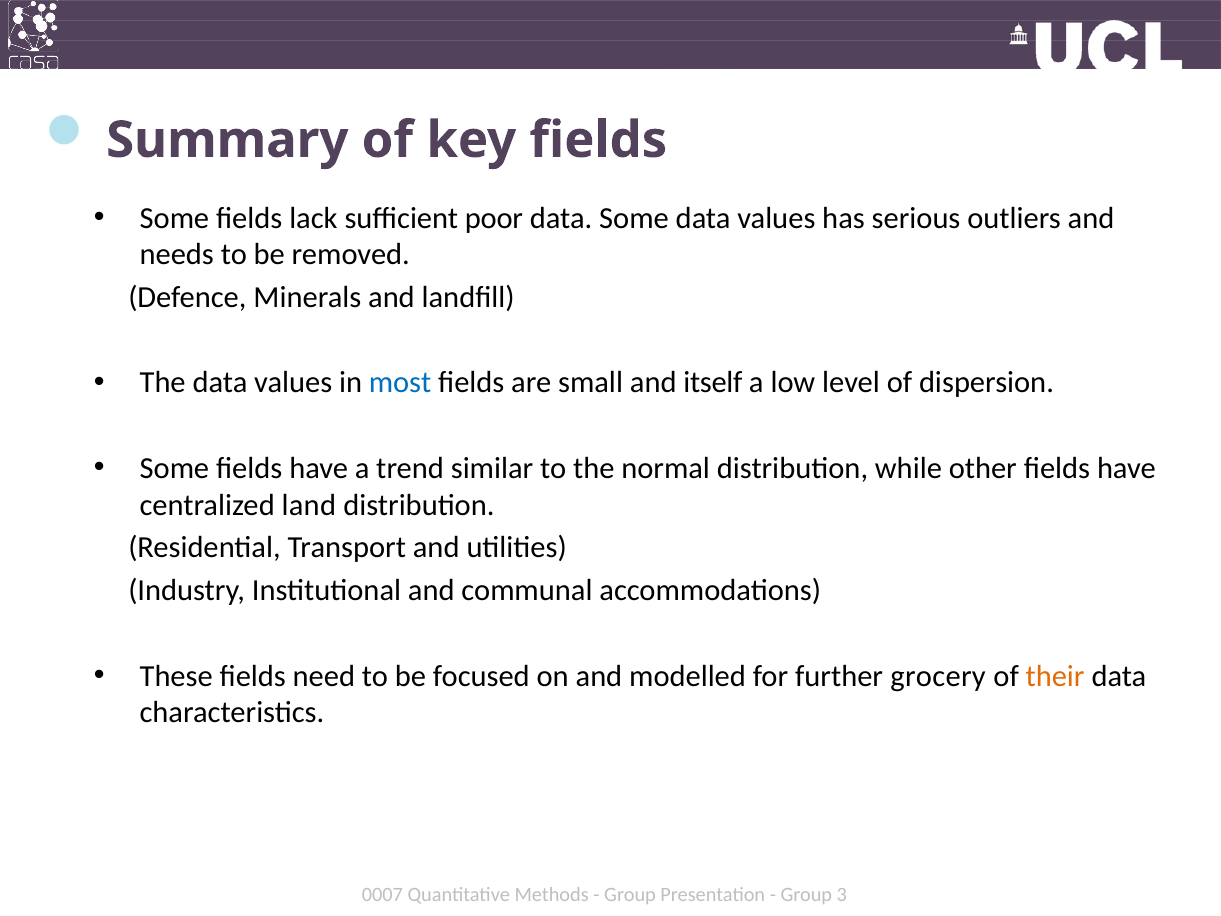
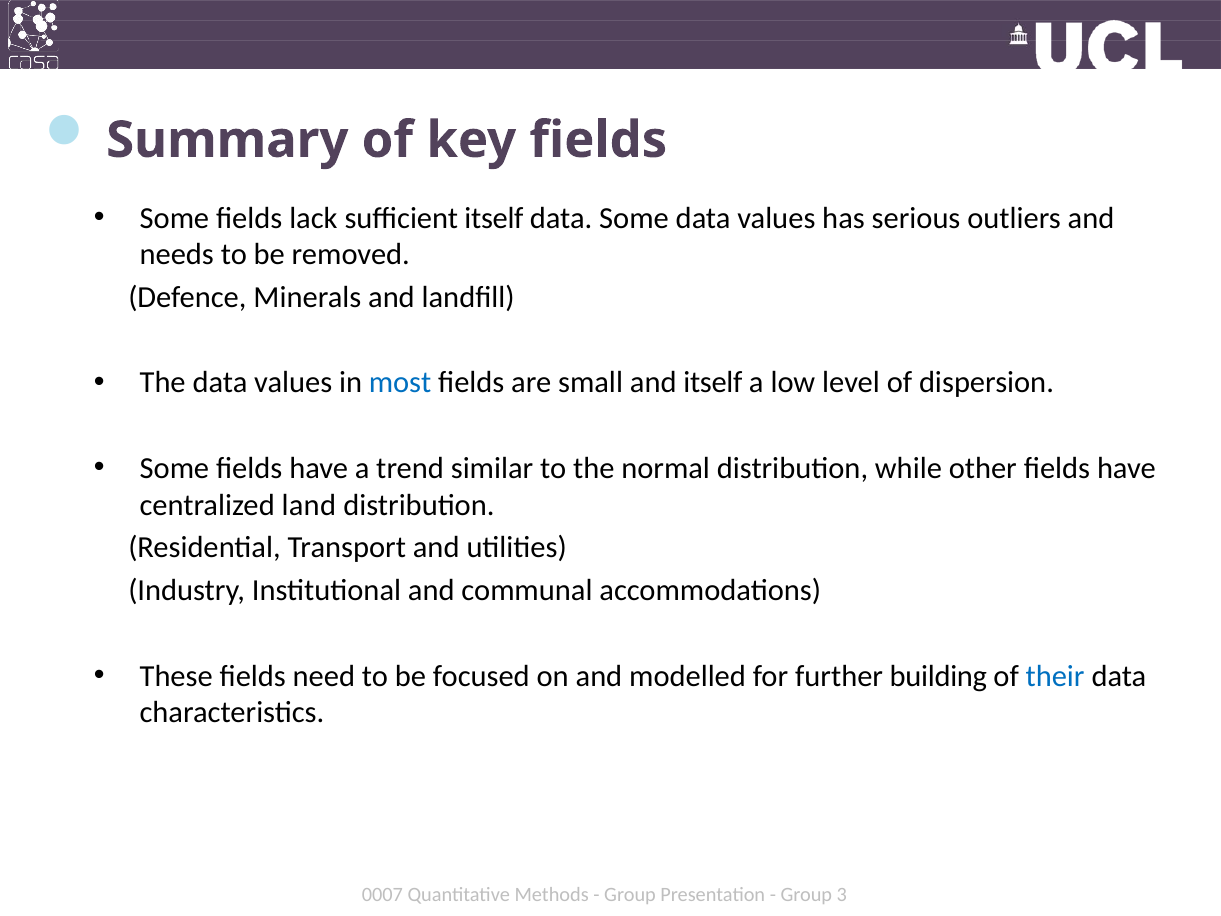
sufficient poor: poor -> itself (494, 218)
grocery: grocery -> building (938, 676)
their colour: orange -> blue (1055, 676)
